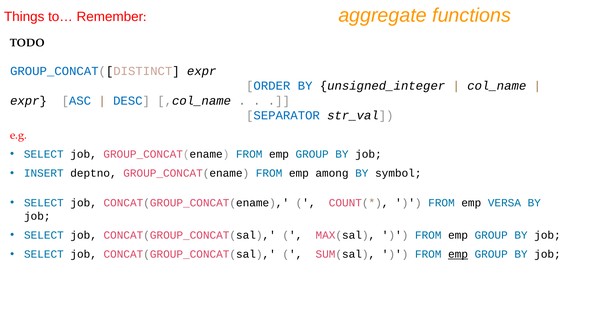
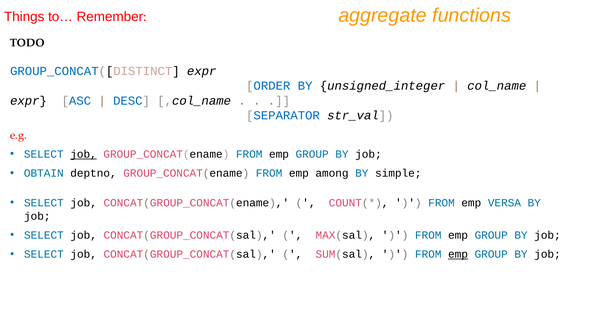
job underline: none -> present (84, 154)
INSERT: INSERT -> OBTAIN (44, 173)
symbol: symbol -> simple (398, 173)
